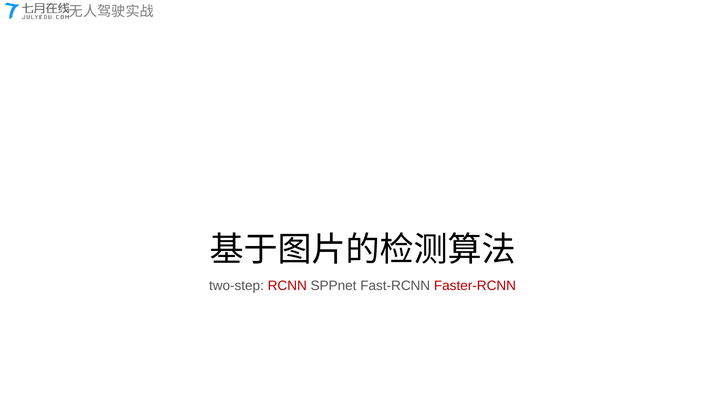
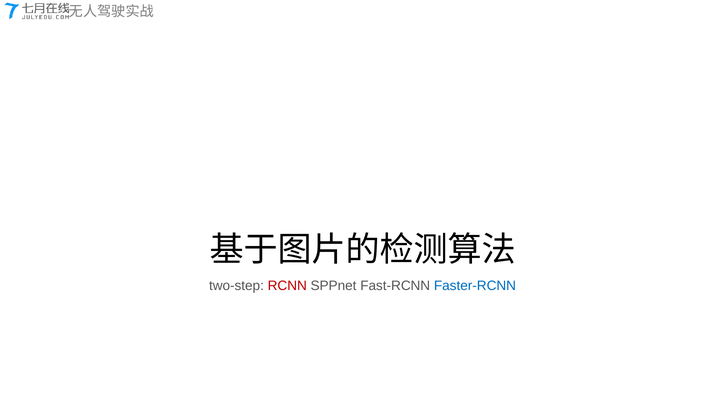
Faster-RCNN colour: red -> blue (475, 286)
